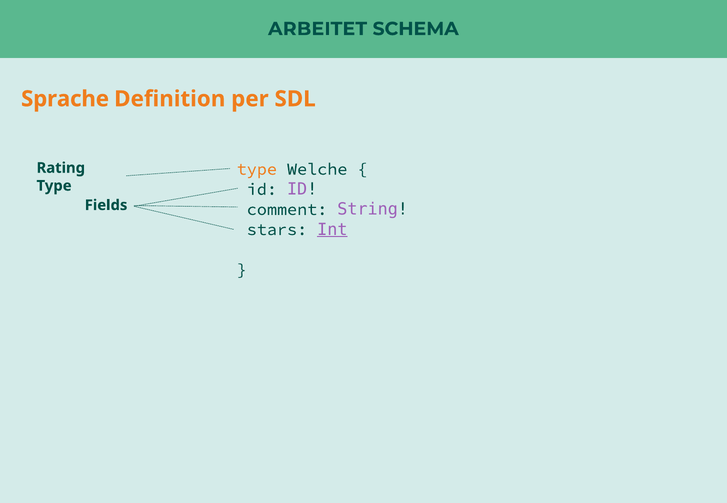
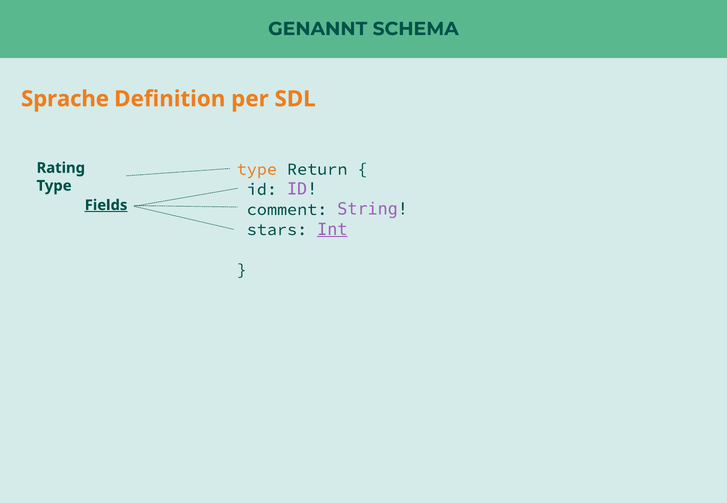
ARBEITET: ARBEITET -> GENANNT (318, 29)
Welche: Welche -> Return (317, 169)
Fields underline: none -> present (106, 205)
